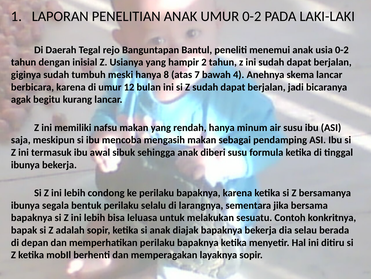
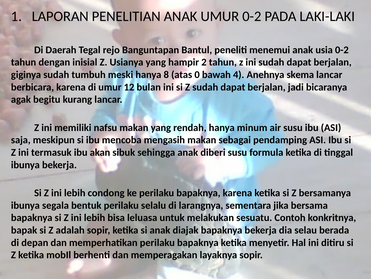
7: 7 -> 0 (197, 75)
awal: awal -> akan (100, 152)
